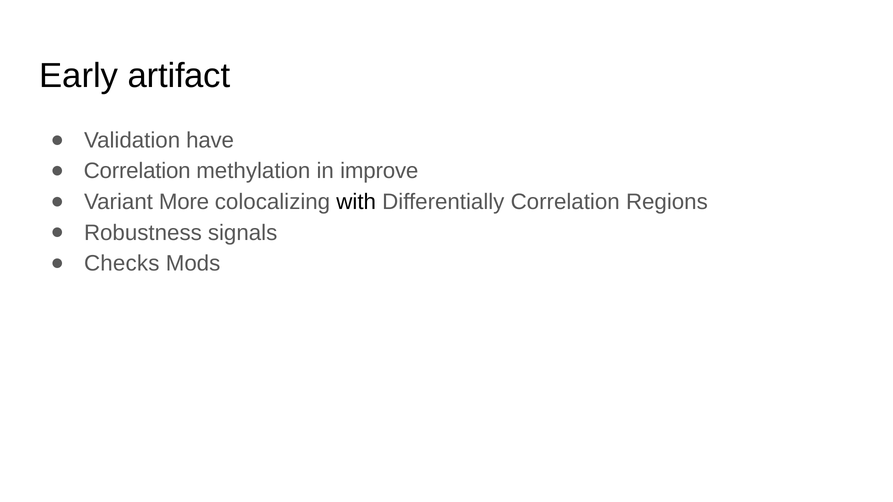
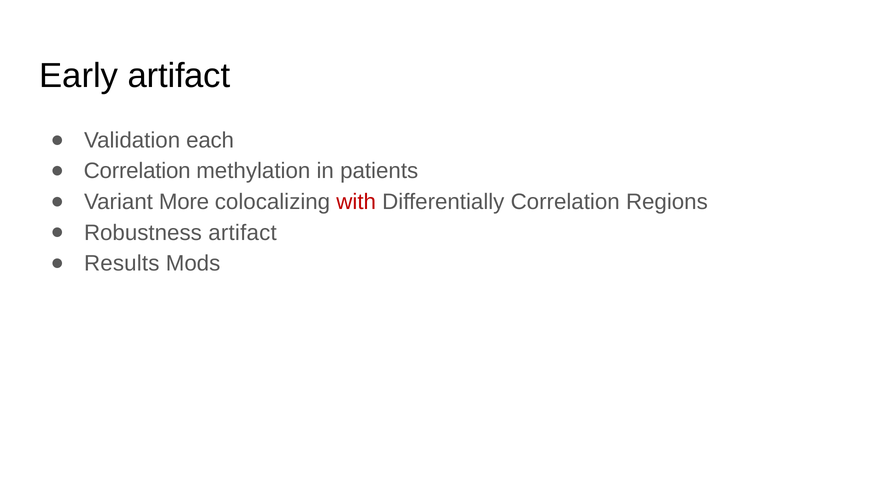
have: have -> each (210, 140)
improve: improve -> patients (379, 171)
with colour: black -> red (356, 202)
Robustness signals: signals -> artifact (243, 233)
Checks: Checks -> Results (122, 264)
